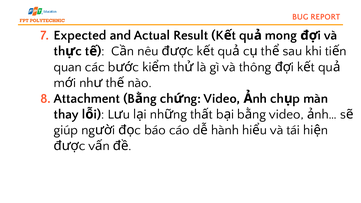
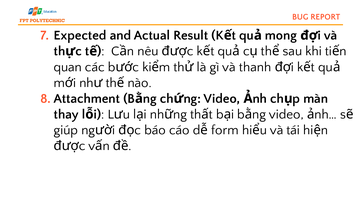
thông: thông -> thanh (255, 67)
hành: hành -> form (225, 130)
